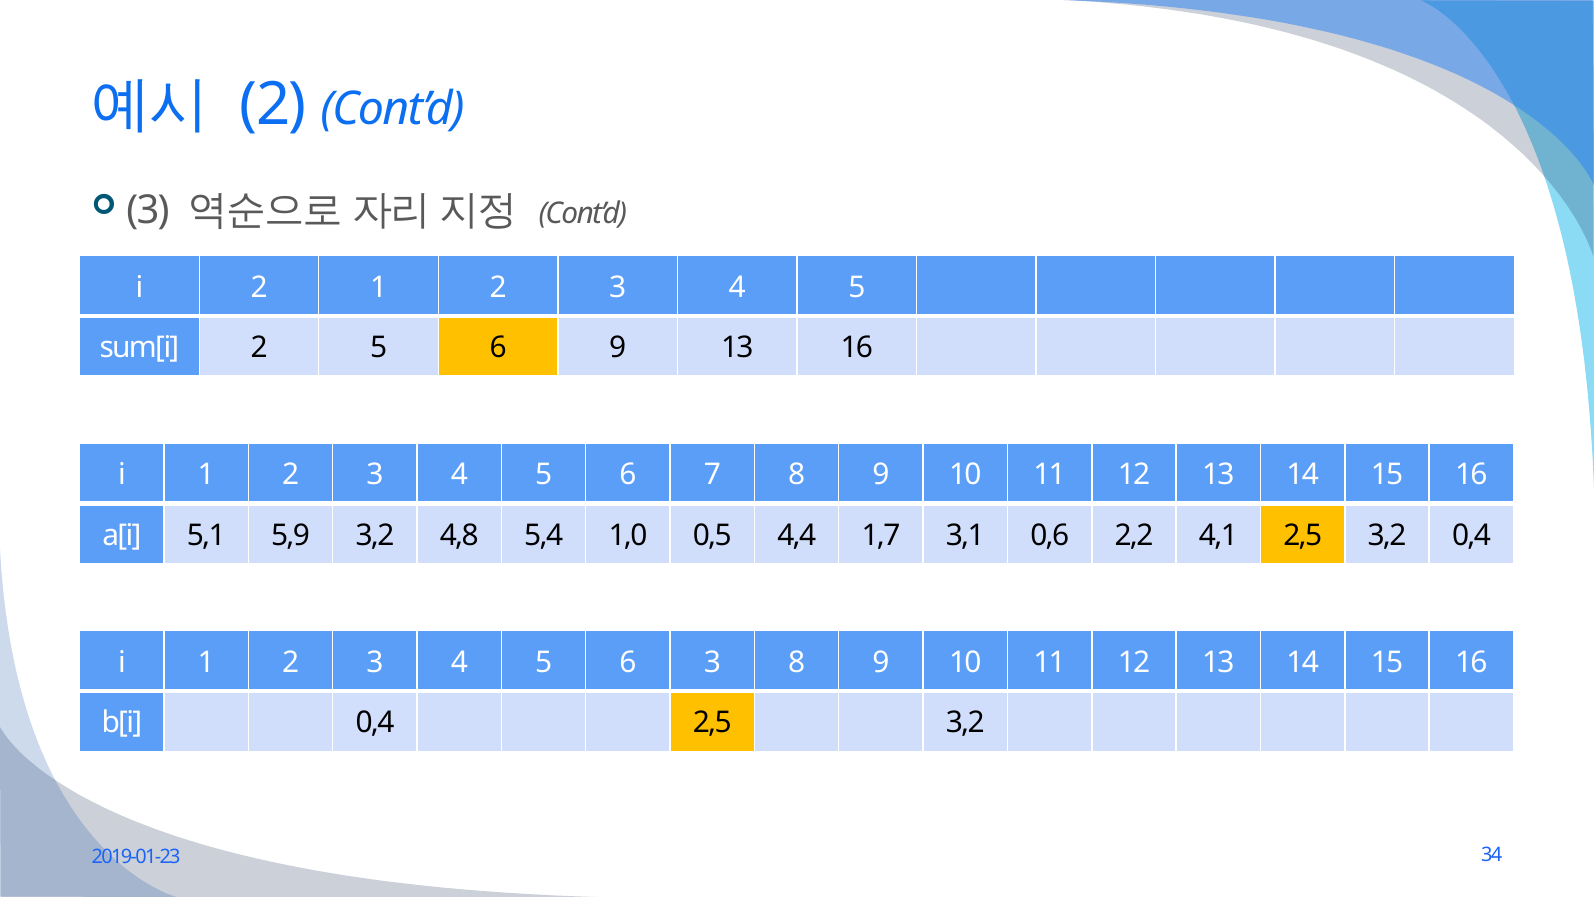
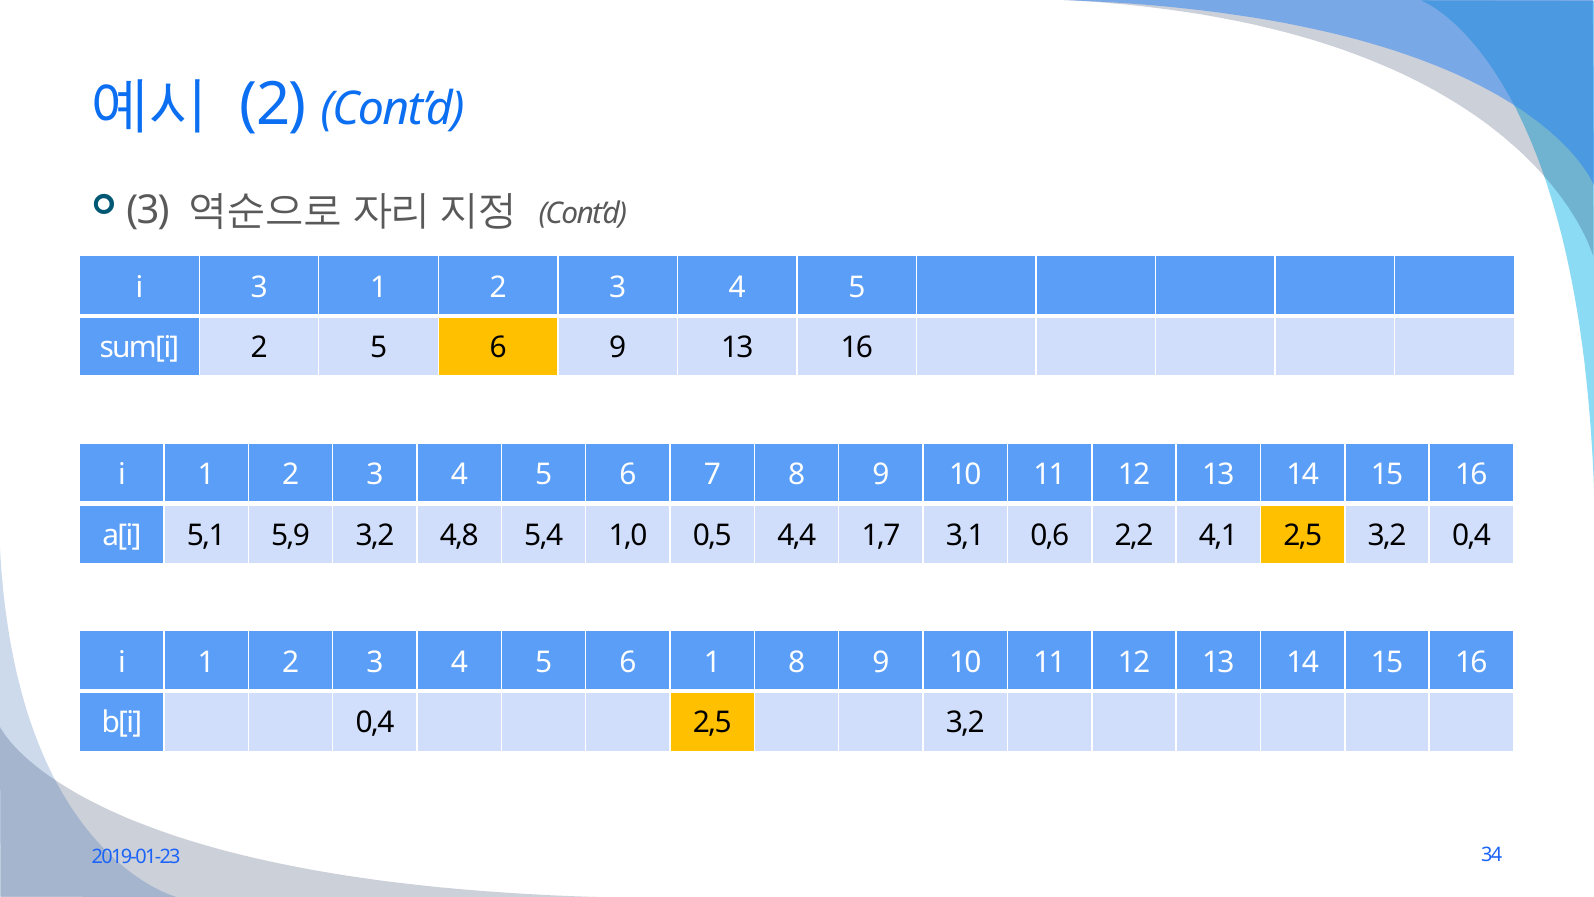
i 2: 2 -> 3 (259, 287)
6 3: 3 -> 1 (712, 662)
